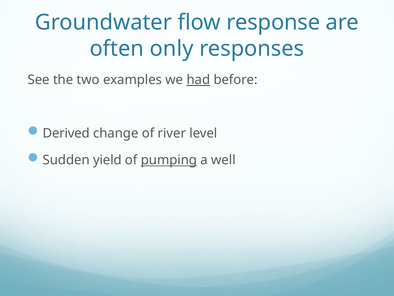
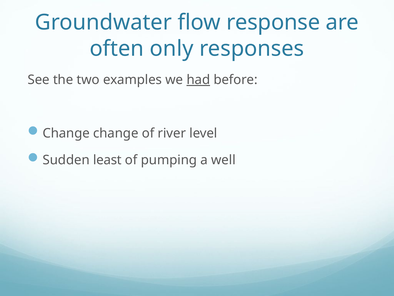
Derived: Derived -> Change (66, 133)
yield: yield -> least (107, 160)
pumping underline: present -> none (169, 160)
